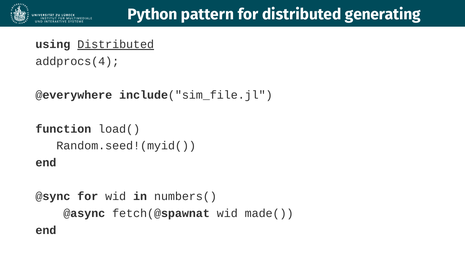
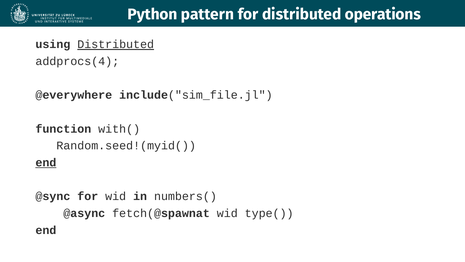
generating: generating -> operations (383, 14)
load(: load( -> with( (119, 129)
end underline: none -> present (46, 162)
made(: made( -> type( (269, 213)
